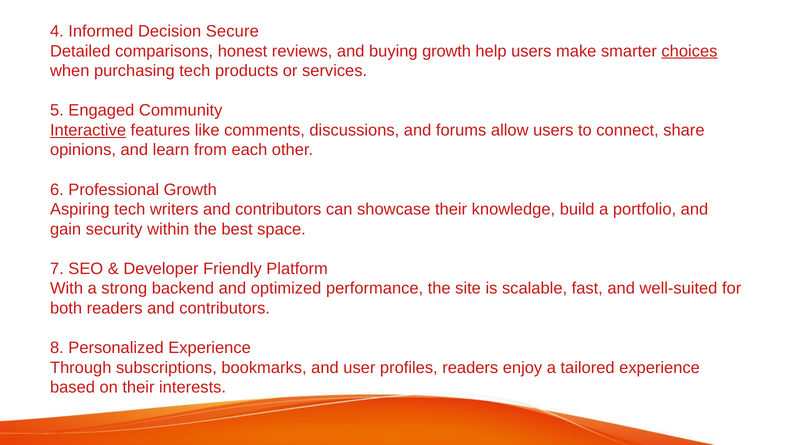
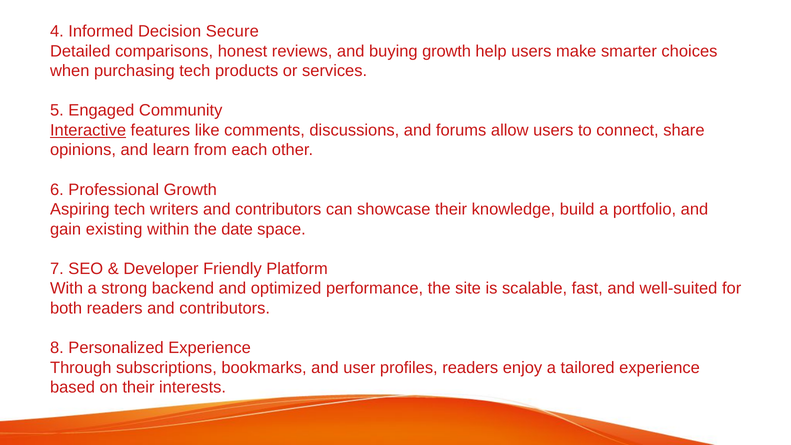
choices underline: present -> none (689, 51)
security: security -> existing (114, 229)
best: best -> date (237, 229)
